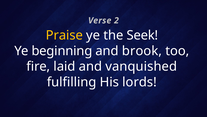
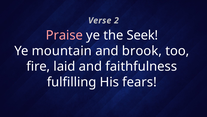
Praise colour: yellow -> pink (64, 35)
beginning: beginning -> mountain (62, 51)
vanquished: vanquished -> faithfulness (141, 66)
lords: lords -> fears (139, 82)
